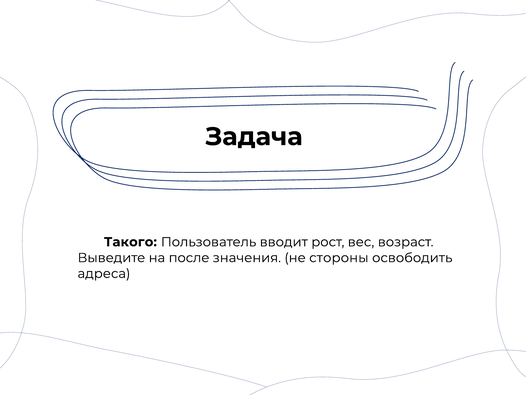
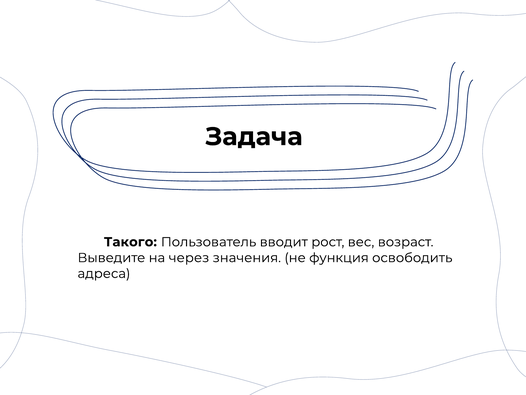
после: после -> через (189, 257)
стороны: стороны -> функция (339, 257)
